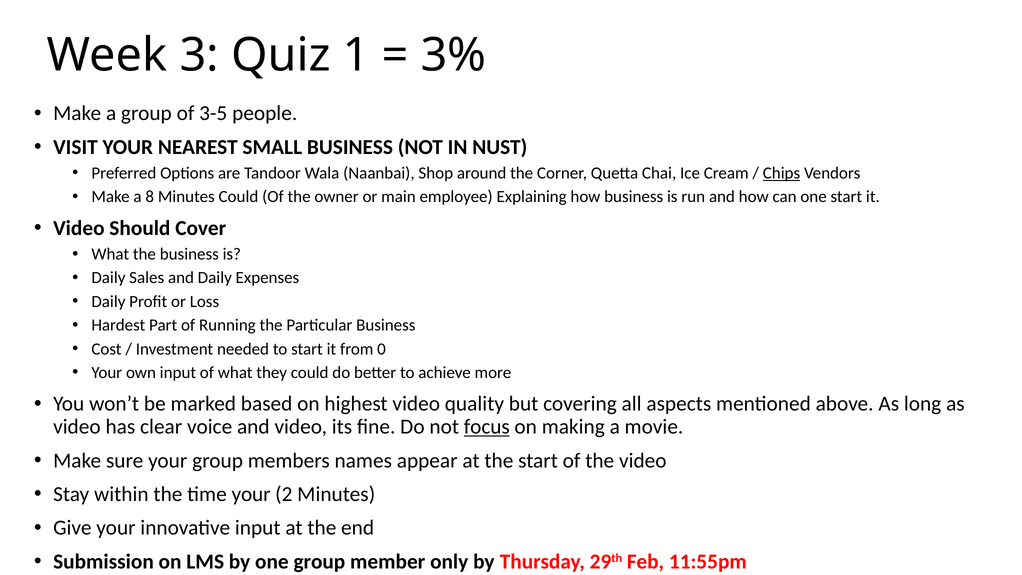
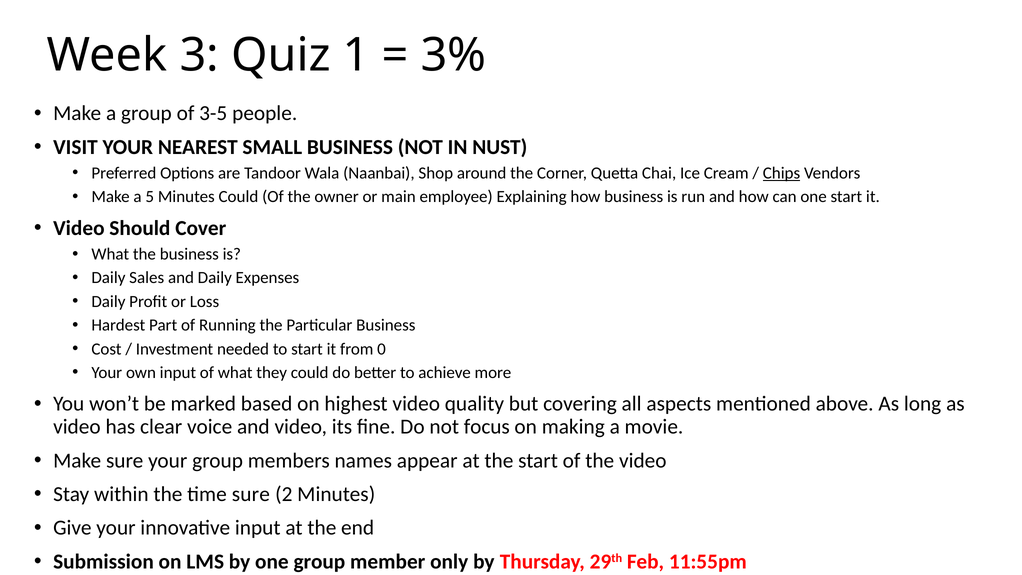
8: 8 -> 5 (150, 197)
focus underline: present -> none (487, 427)
time your: your -> sure (251, 494)
